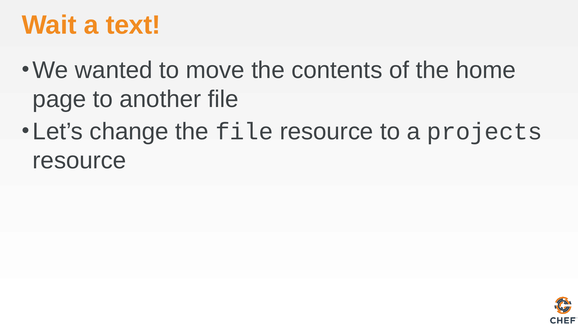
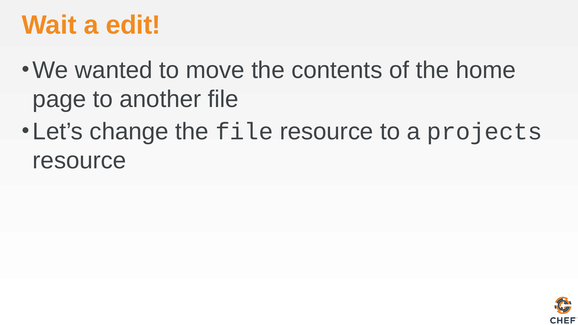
text: text -> edit (133, 25)
